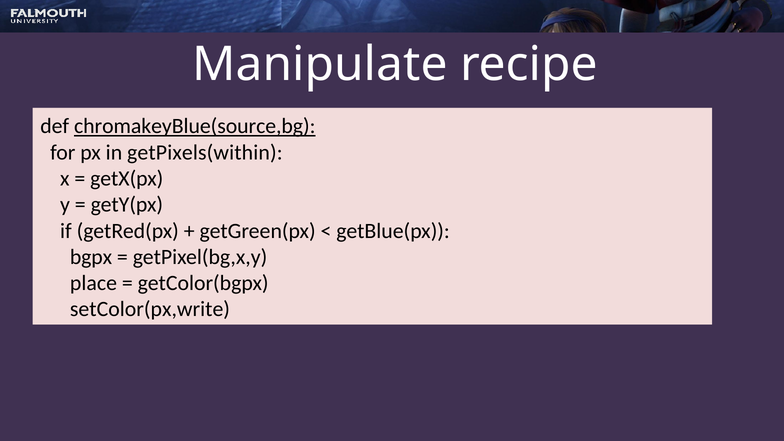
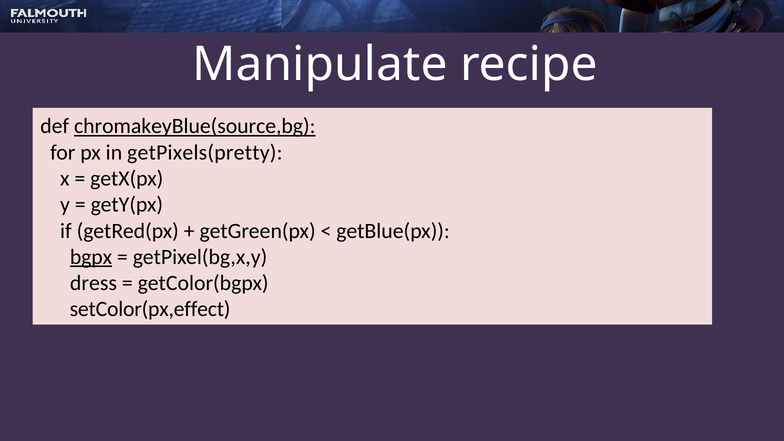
getPixels(within: getPixels(within -> getPixels(pretty (205, 152)
bgpx underline: none -> present (91, 257)
place: place -> dress (93, 283)
setColor(px,write: setColor(px,write -> setColor(px,effect (150, 309)
